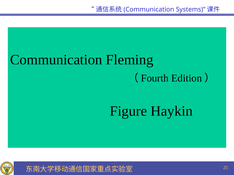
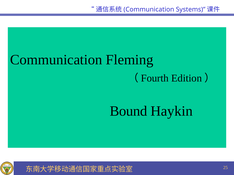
Figure: Figure -> Bound (128, 111)
